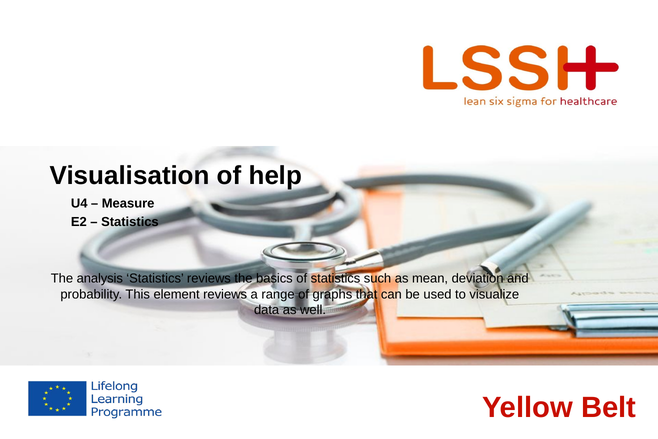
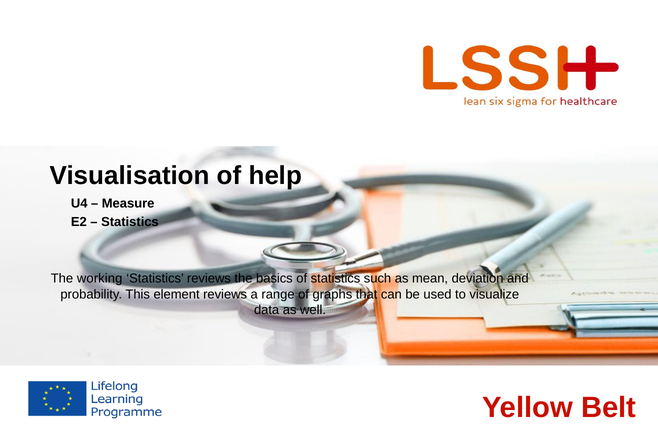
analysis: analysis -> working (100, 278)
